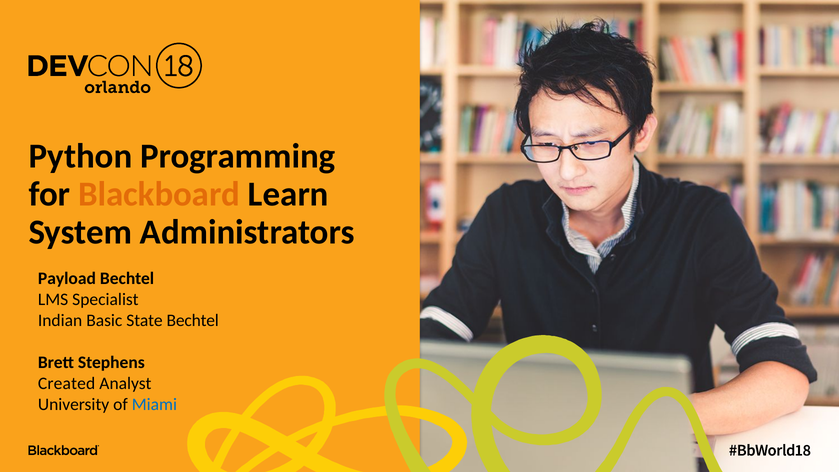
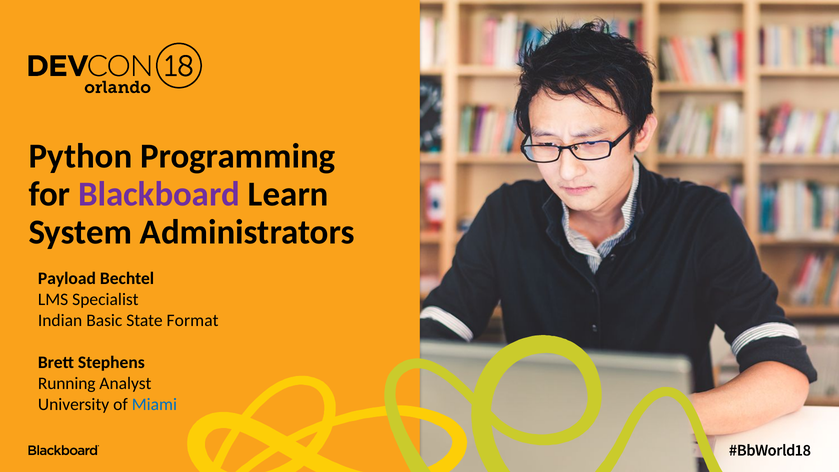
Blackboard colour: orange -> purple (159, 194)
State Bechtel: Bechtel -> Format (193, 320)
Created: Created -> Running (67, 383)
